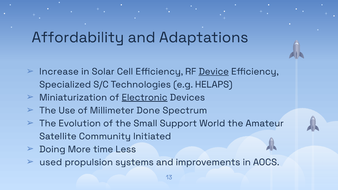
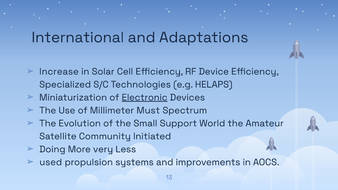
Affordability: Affordability -> International (78, 37)
Device underline: present -> none (214, 71)
Done: Done -> Must (148, 110)
time: time -> very (103, 149)
